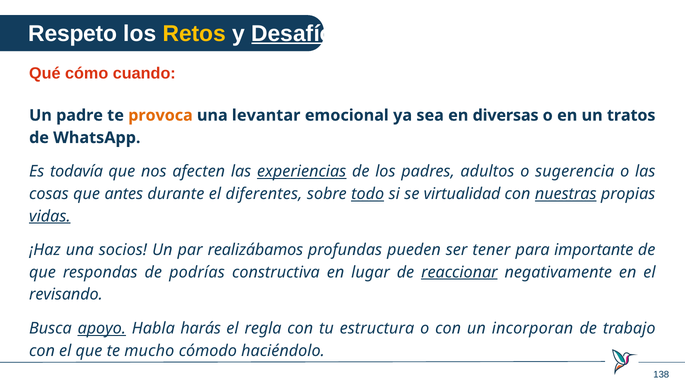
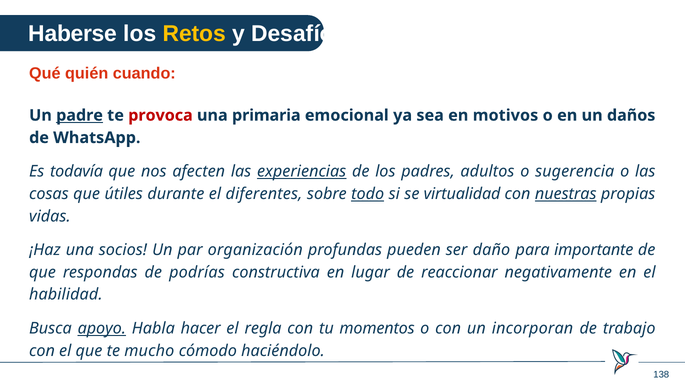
Respeto: Respeto -> Haberse (73, 34)
Desafíos underline: present -> none (299, 34)
cómo: cómo -> quién (87, 73)
padre underline: none -> present (80, 115)
provoca colour: orange -> red (160, 115)
levantar: levantar -> primaria (266, 115)
diversas: diversas -> motivos (505, 115)
tratos: tratos -> daños (631, 115)
antes: antes -> útiles (124, 193)
vidas underline: present -> none (50, 216)
realizábamos: realizábamos -> organización (255, 249)
tener: tener -> daño (491, 249)
reaccionar underline: present -> none (459, 272)
revisando: revisando -> habilidad (66, 294)
harás: harás -> hacer (201, 328)
estructura: estructura -> momentos (377, 328)
